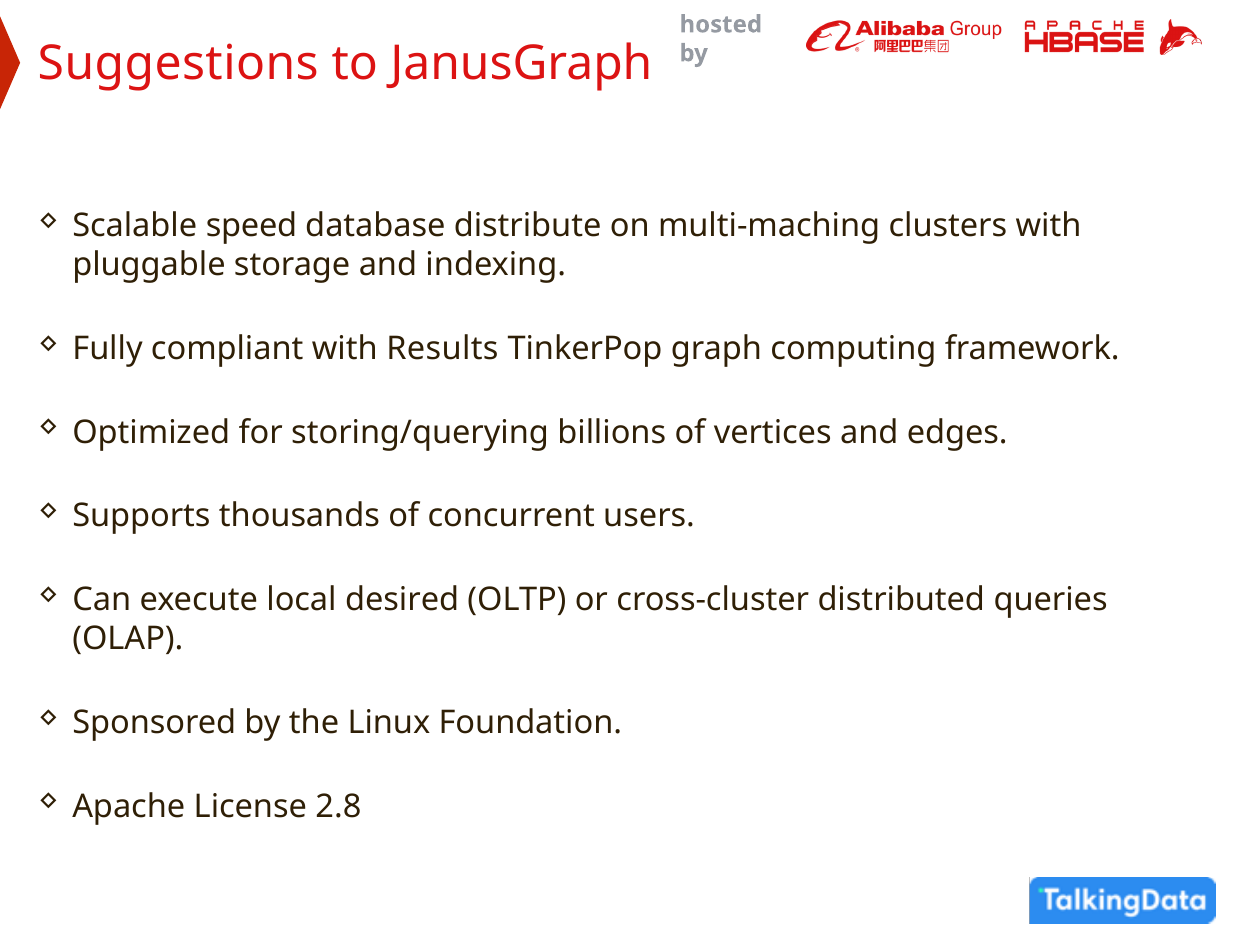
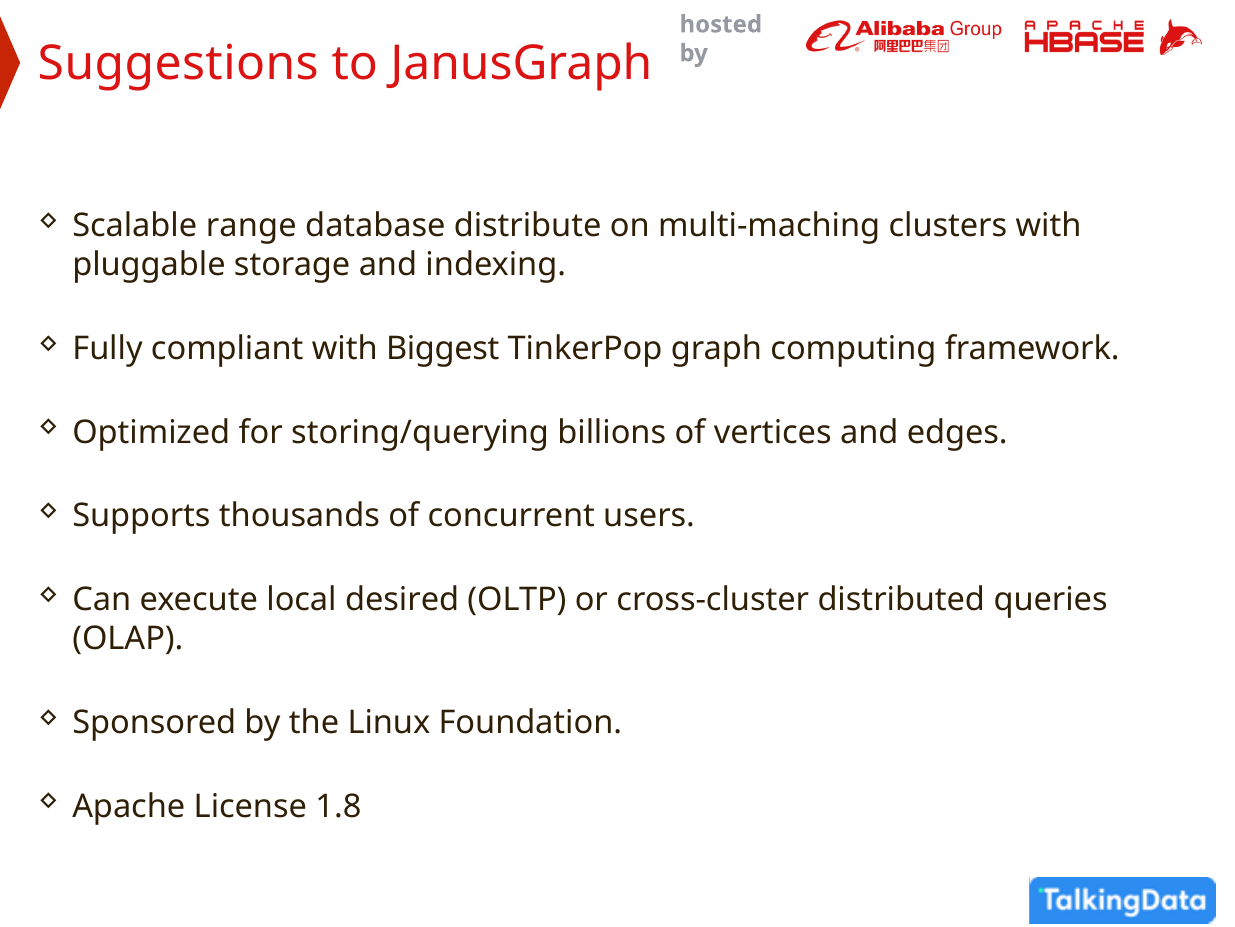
speed: speed -> range (251, 226)
Results: Results -> Biggest (443, 348)
2.8: 2.8 -> 1.8 (338, 806)
